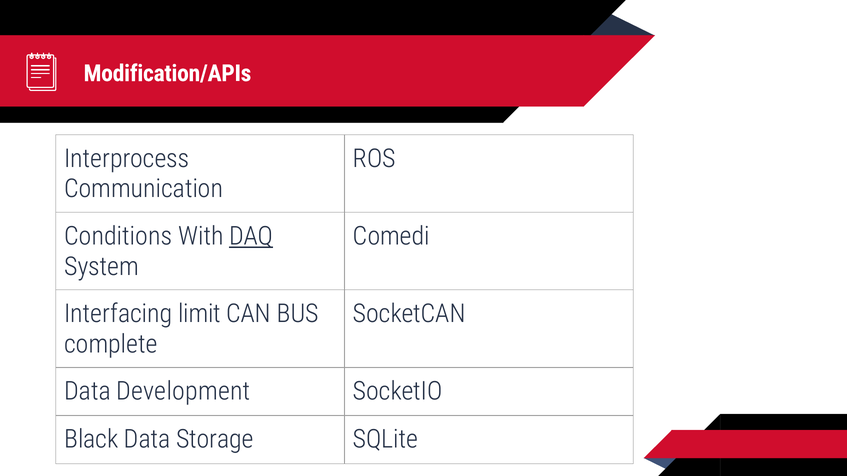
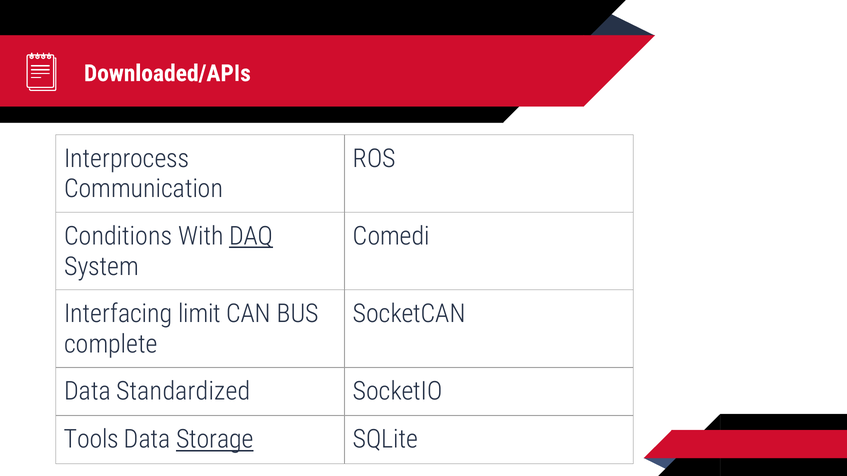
Modification/APIs: Modification/APIs -> Downloaded/APIs (167, 73)
Development: Development -> Standardized (183, 392)
Black: Black -> Tools (91, 440)
Storage underline: none -> present (215, 440)
